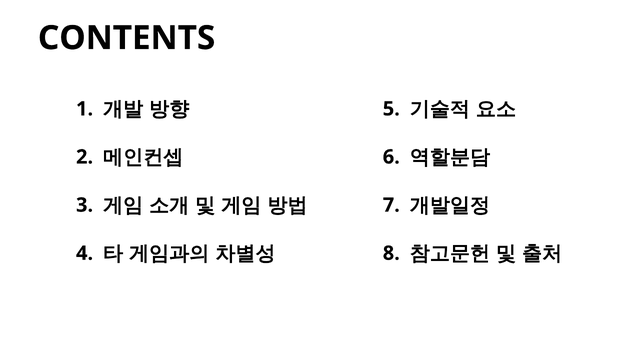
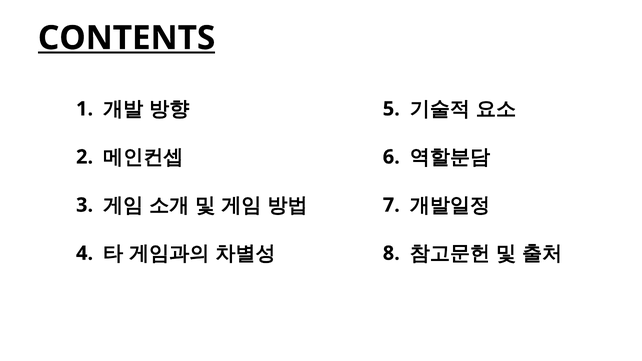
CONTENTS underline: none -> present (127, 38)
